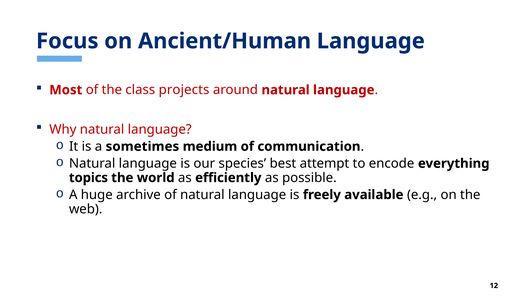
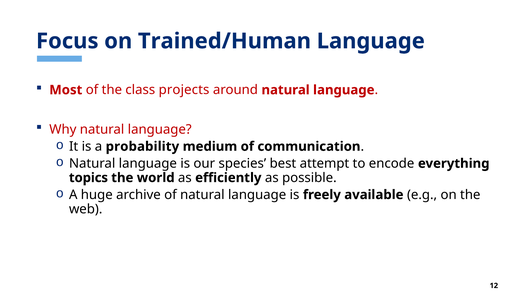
Ancient/Human: Ancient/Human -> Trained/Human (224, 41)
sometimes: sometimes -> probability (142, 146)
